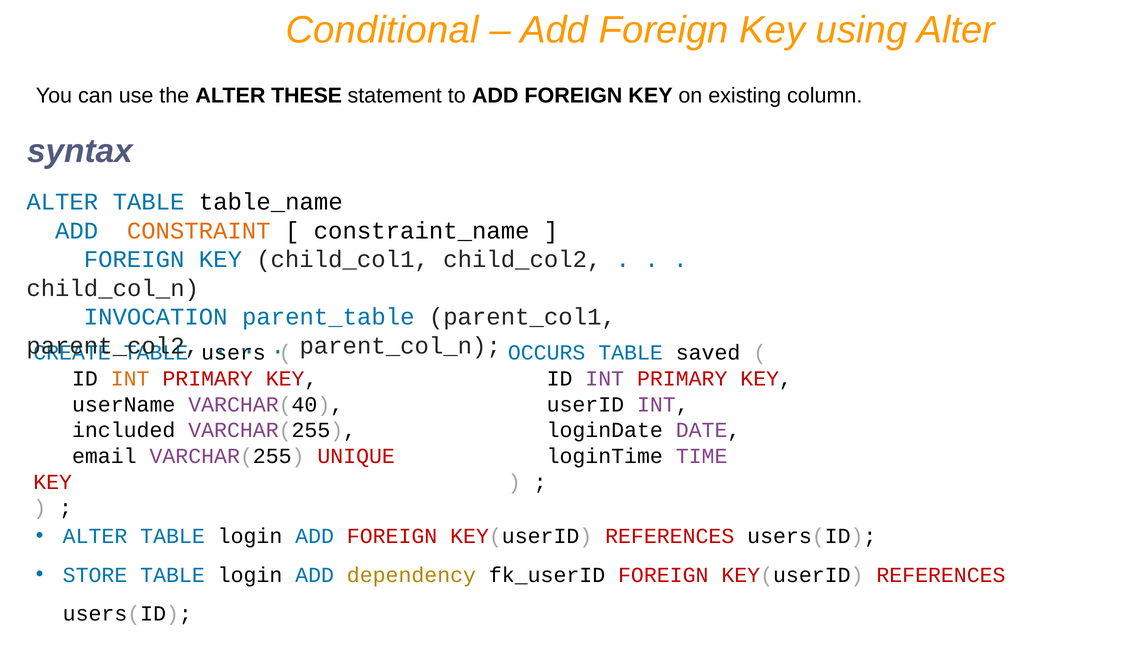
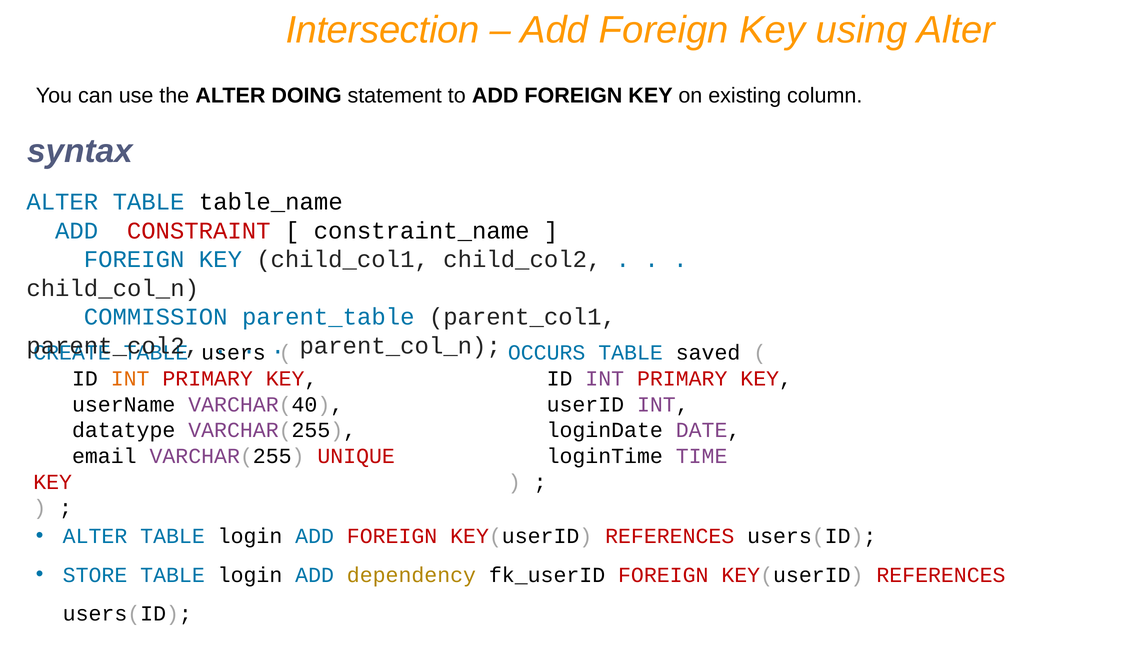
Conditional: Conditional -> Intersection (382, 30)
THESE: THESE -> DOING (307, 96)
CONSTRAINT colour: orange -> red (199, 231)
INVOCATION: INVOCATION -> COMMISSION (156, 317)
included: included -> datatype (124, 430)
